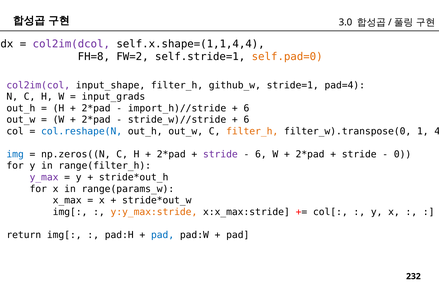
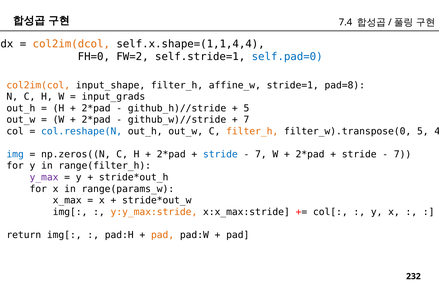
3.0: 3.0 -> 7.4 (345, 22)
col2im(dcol colour: purple -> orange (71, 44)
FH=8: FH=8 -> FH=0 (94, 57)
self.pad=0 colour: orange -> blue (287, 57)
col2im(col colour: purple -> orange (38, 85)
github_w: github_w -> affine_w (235, 85)
pad=4: pad=4 -> pad=8 (345, 85)
import_h)//stride: import_h)//stride -> github_h)//stride (177, 108)
6: 6 -> 5 (246, 108)
stride_w)//stride: stride_w)//stride -> github_w)//stride (177, 120)
6: 6 -> 7 (246, 120)
filter_w).transpose(0 1: 1 -> 5 (423, 131)
stride colour: purple -> blue (220, 154)
6: 6 -> 7 (261, 154)
0: 0 -> 7 (403, 154)
pad colour: blue -> orange (163, 235)
